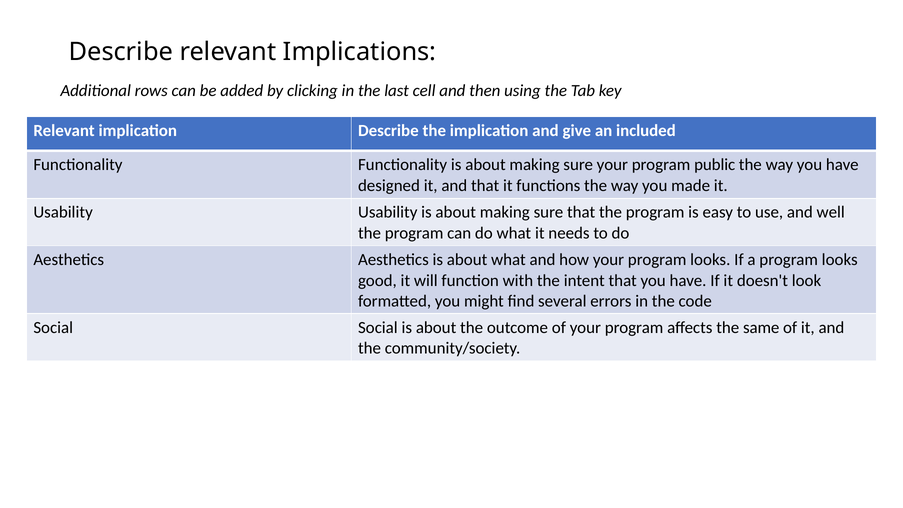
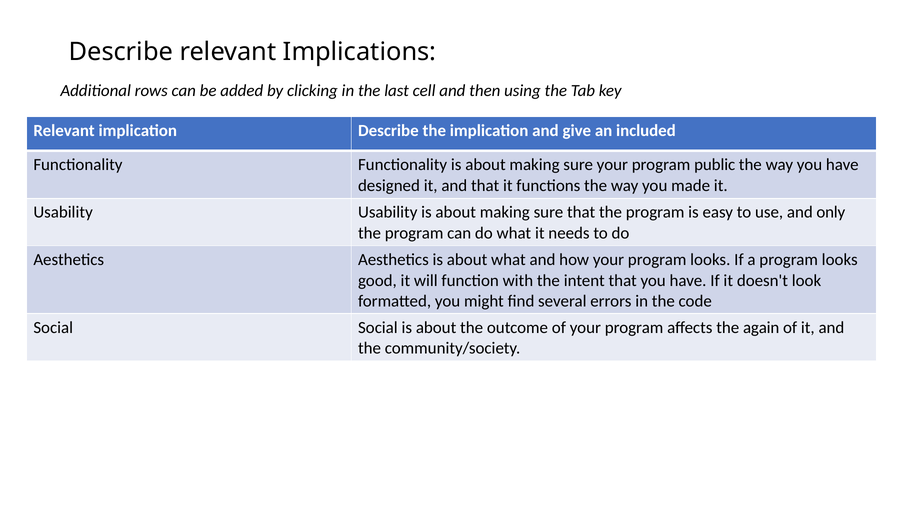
well: well -> only (831, 212)
same: same -> again (761, 327)
